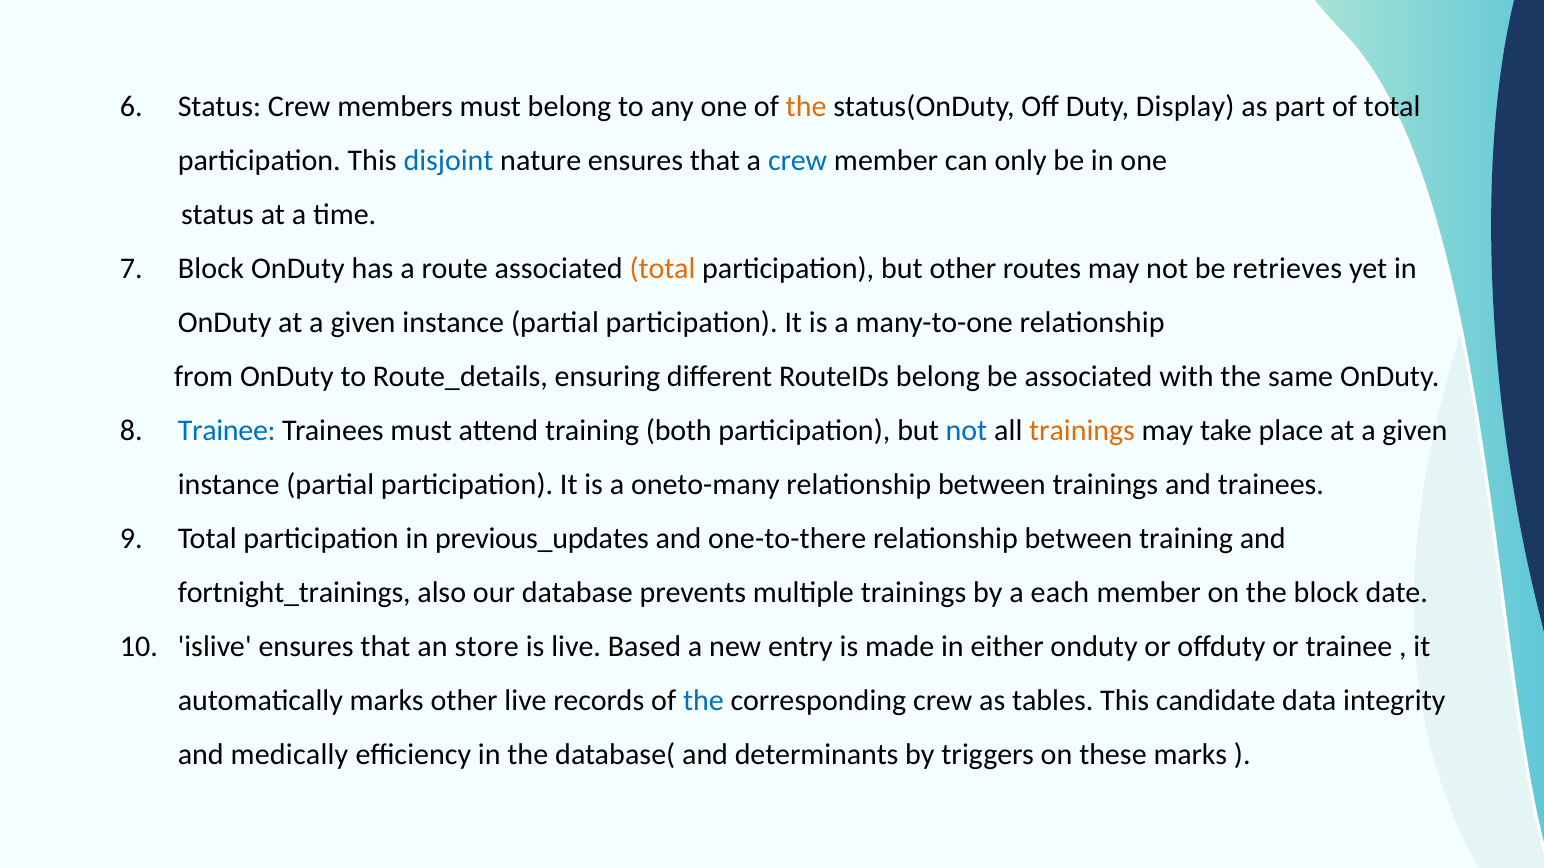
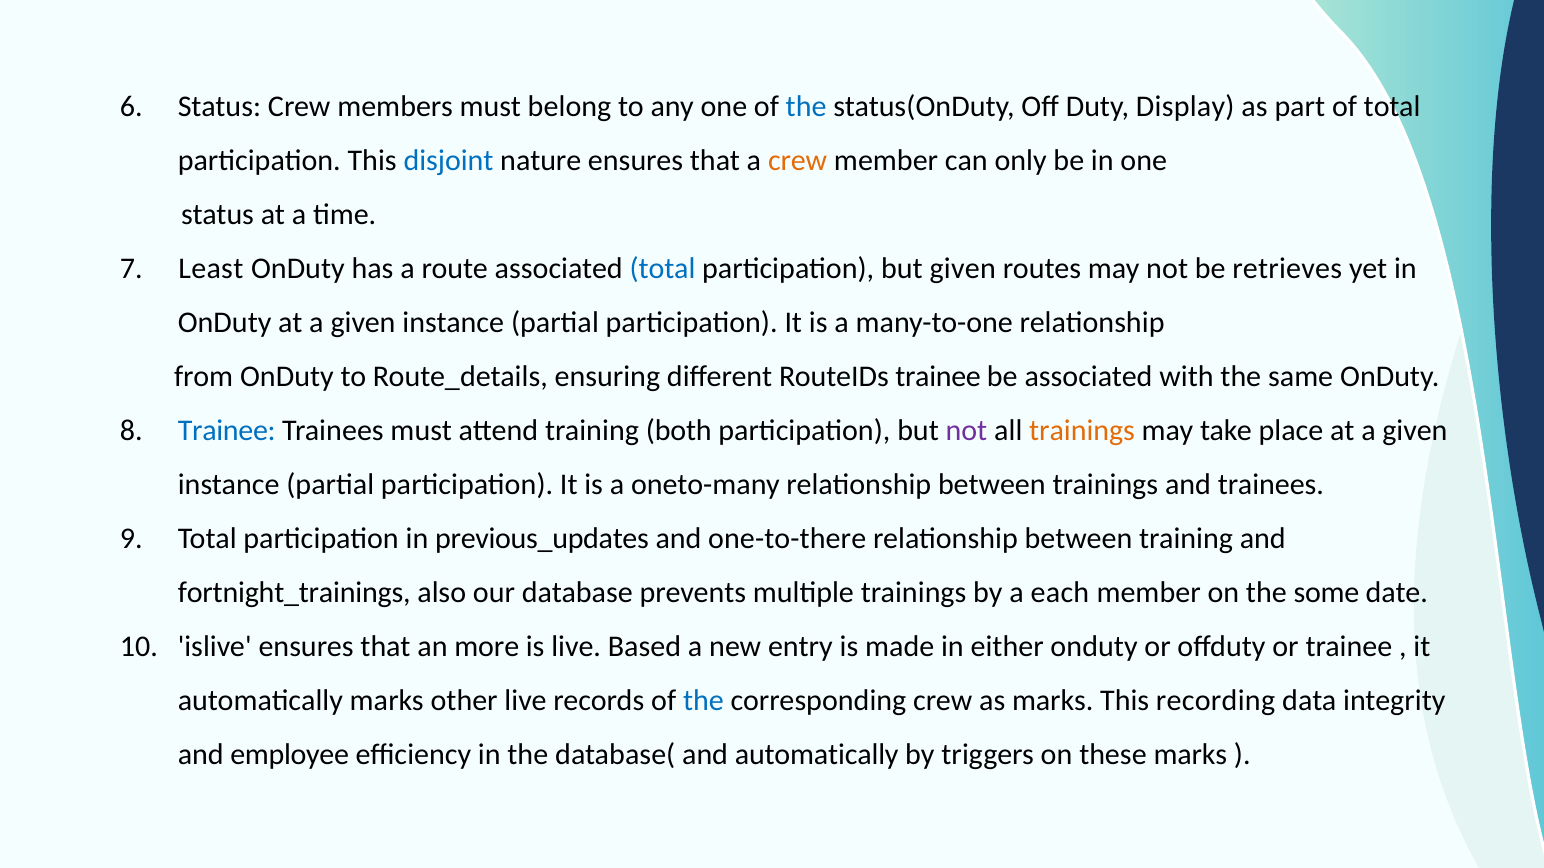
the colour: orange -> blue (806, 107)
crew colour: blue -> orange (798, 161)
Block: Block -> Least (211, 269)
total colour: orange -> blue (662, 269)
but other: other -> given (963, 269)
RouteIDs belong: belong -> trainee (938, 377)
not colour: blue -> purple (966, 431)
the block: block -> some (1326, 593)
store: store -> more (487, 647)
as tables: tables -> marks (1053, 701)
candidate: candidate -> recording (1216, 701)
medically: medically -> employee (290, 756)
and determinants: determinants -> automatically (817, 756)
